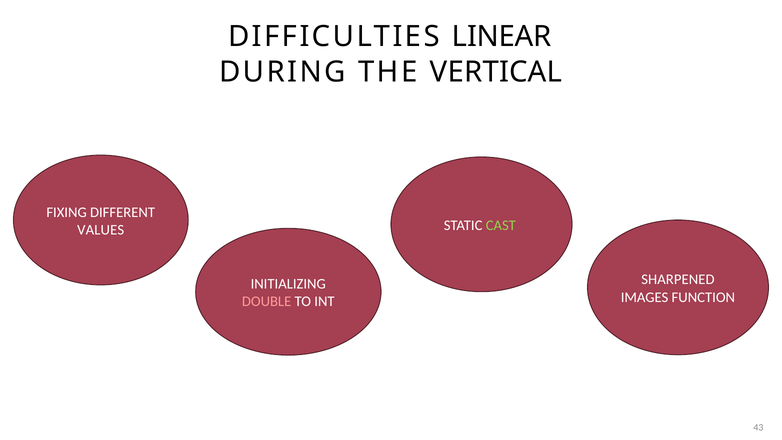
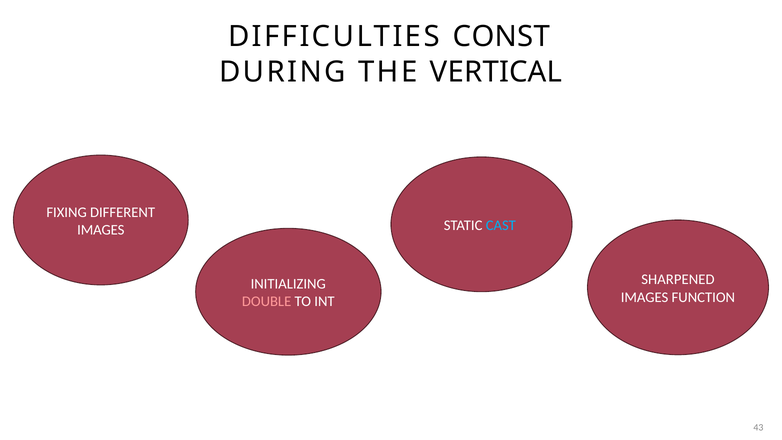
LINEAR: LINEAR -> CONST (501, 37)
CAST colour: light green -> light blue (501, 225)
VALUES: VALUES -> IMAGES (101, 230)
